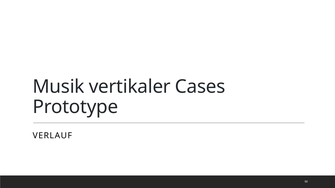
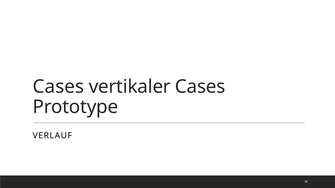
Musik: Musik -> Cases (58, 87)
